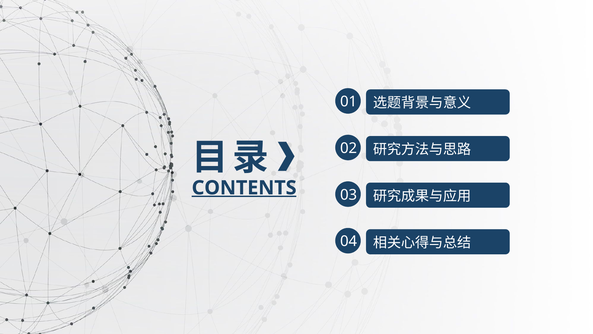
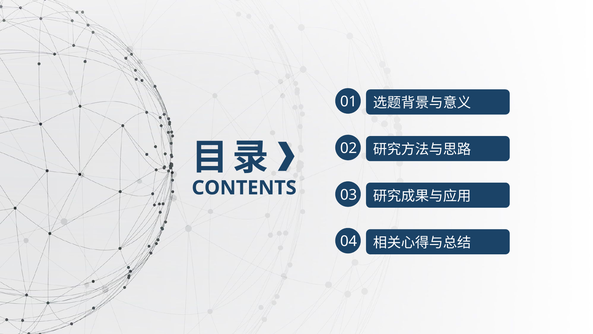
CONTENTS underline: present -> none (244, 188)
